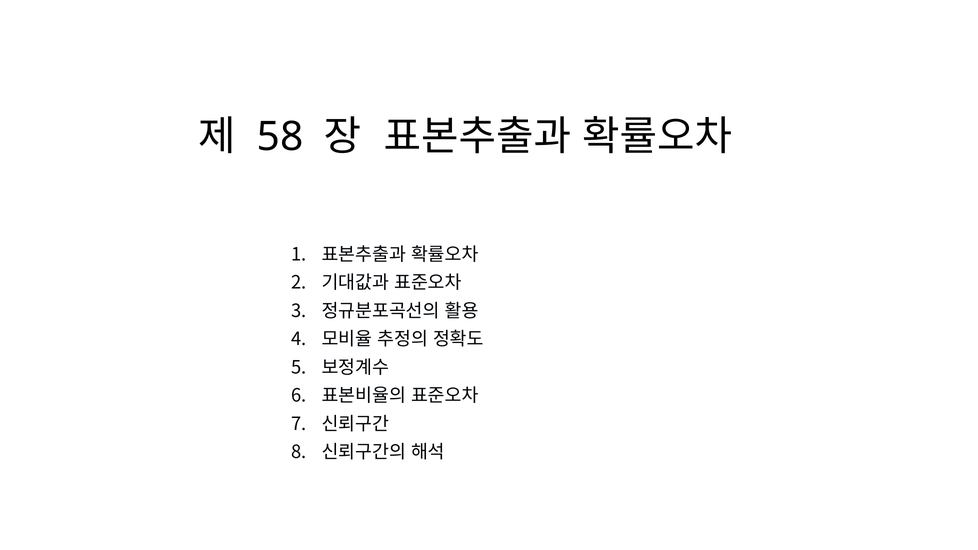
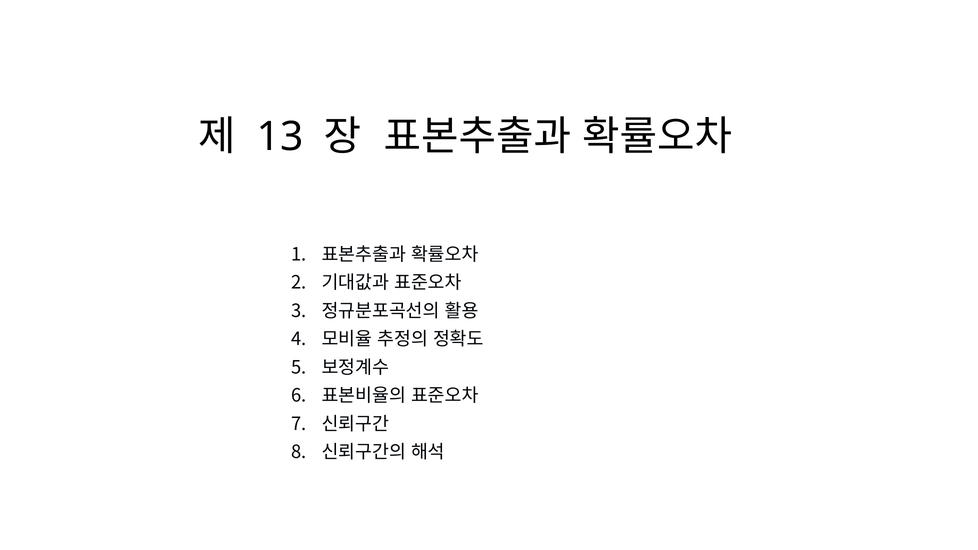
58: 58 -> 13 (280, 137)
